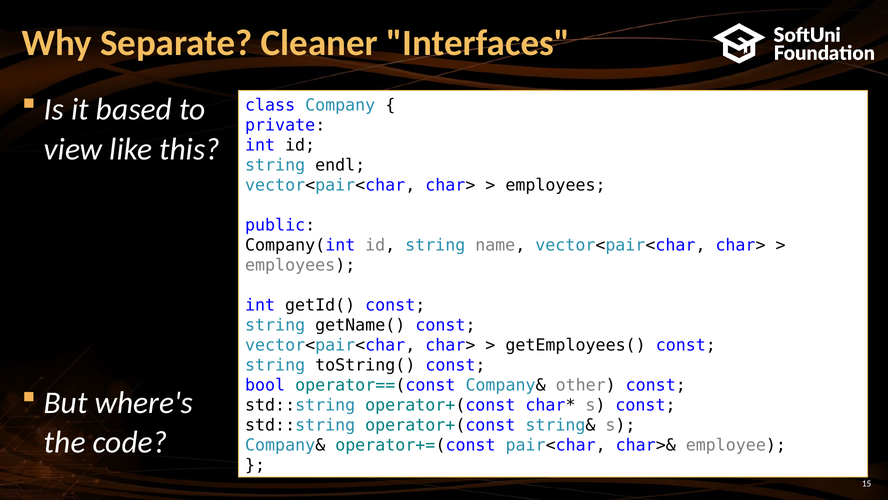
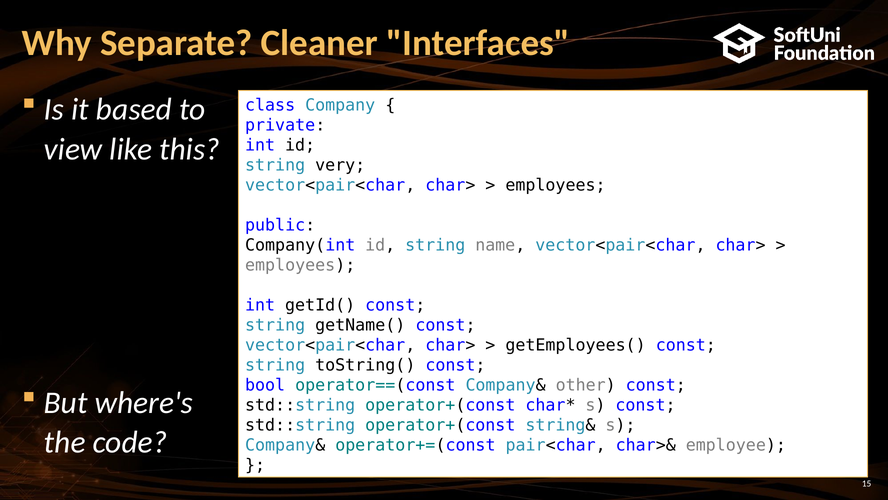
endl: endl -> very (340, 165)
